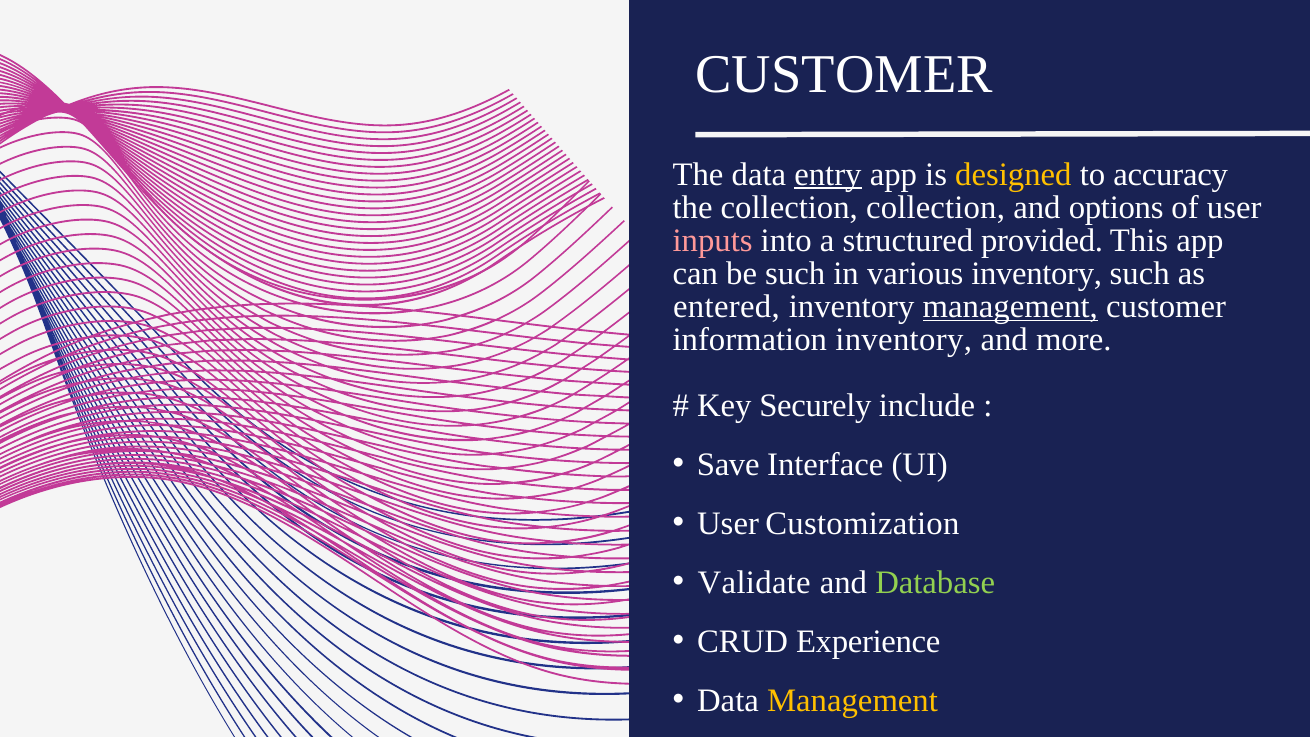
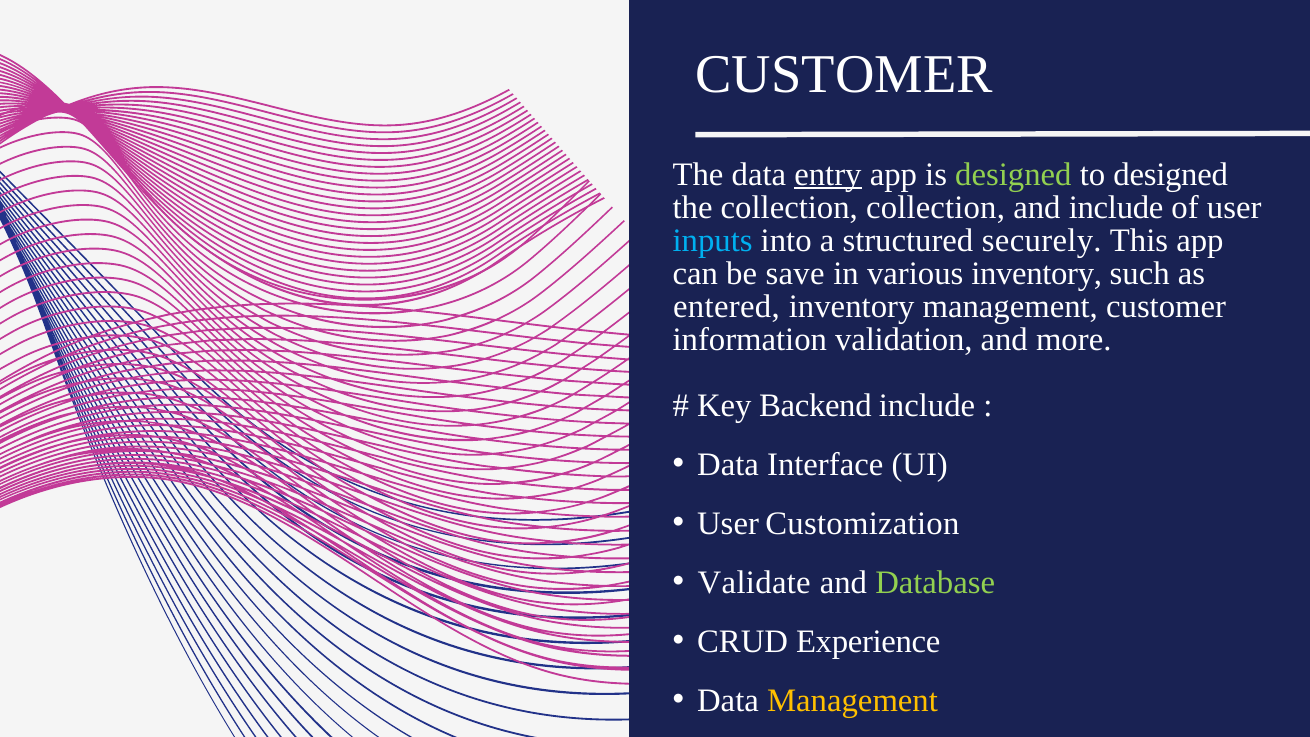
designed colour: yellow -> light green (1013, 174)
to accuracy: accuracy -> designed (1171, 174)
and options: options -> include (1116, 207)
inputs colour: pink -> light blue (713, 240)
provided: provided -> securely (1042, 240)
be such: such -> save (795, 273)
management underline: present -> none (1010, 306)
information inventory: inventory -> validation (904, 339)
Securely: Securely -> Backend (815, 405)
Save: Save -> Data (728, 464)
